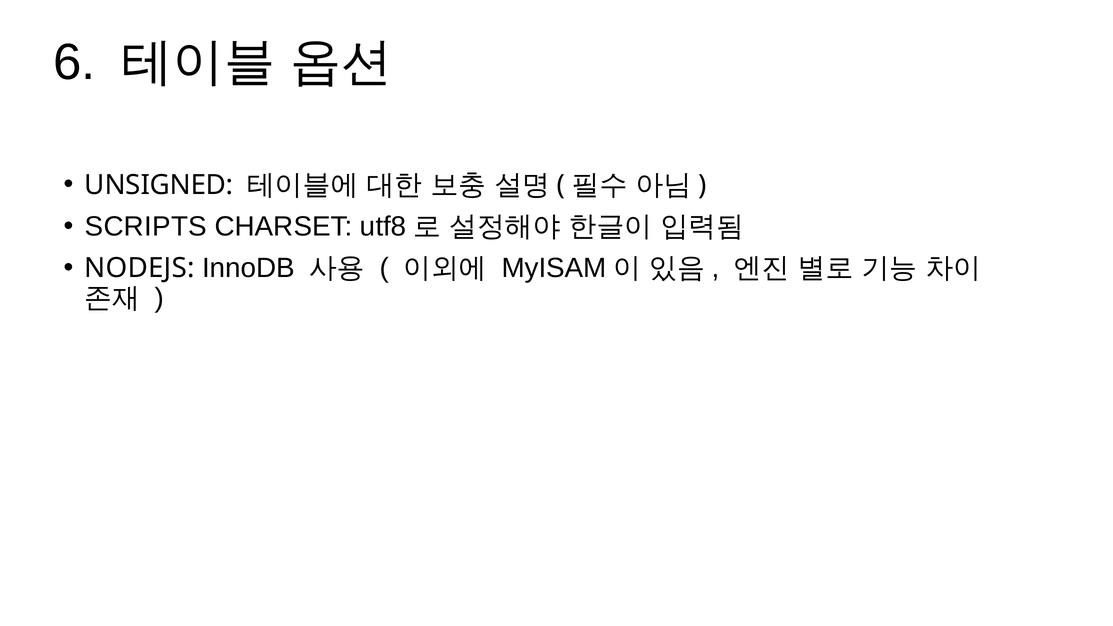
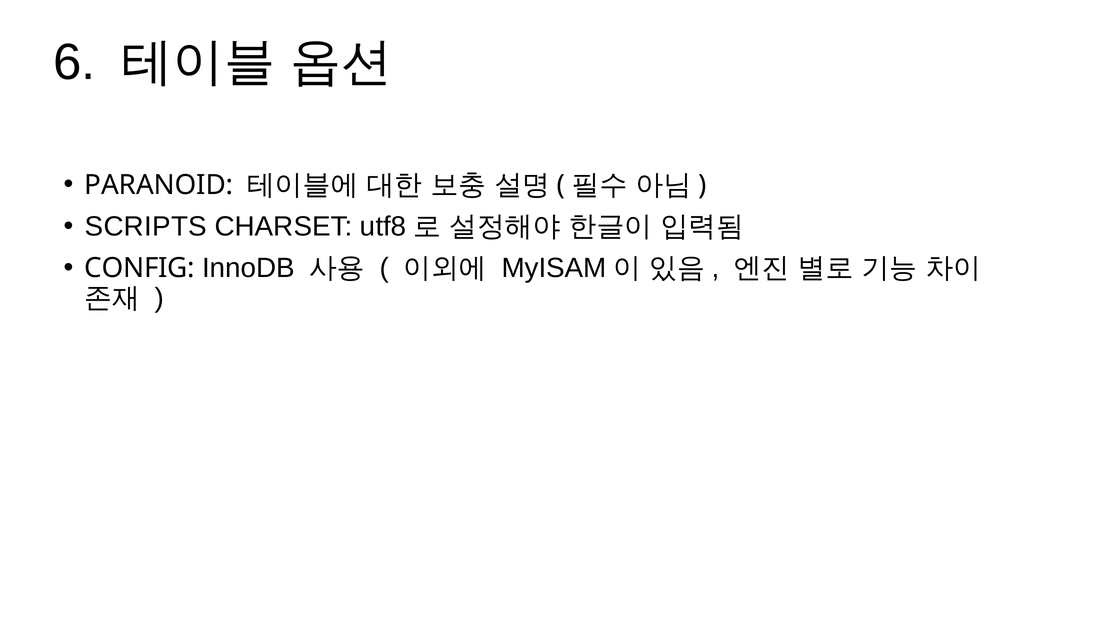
UNSIGNED: UNSIGNED -> PARANOID (159, 185)
NODEJS: NODEJS -> CONFIG (140, 268)
